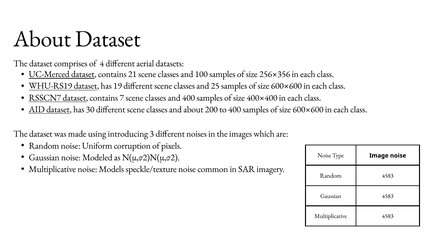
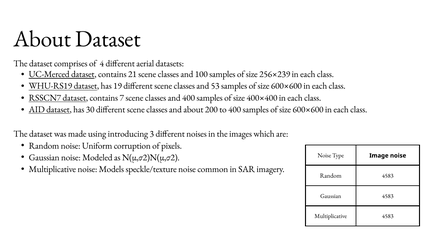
256×356: 256×356 -> 256×239 (275, 74)
25: 25 -> 53 (215, 86)
